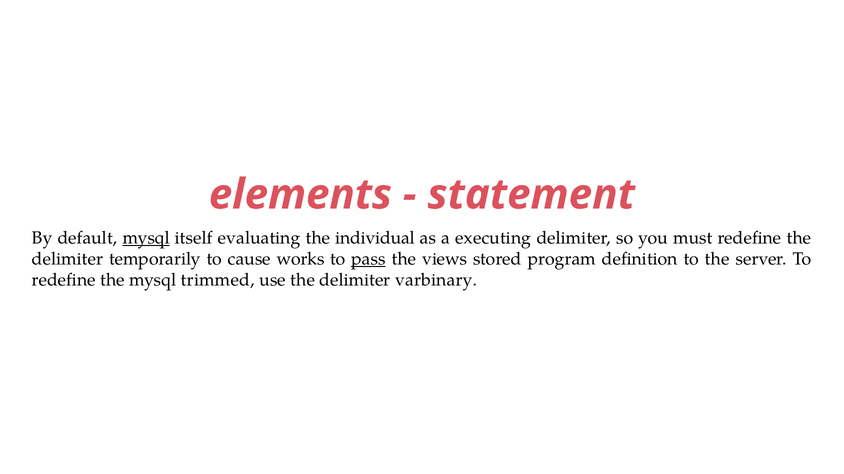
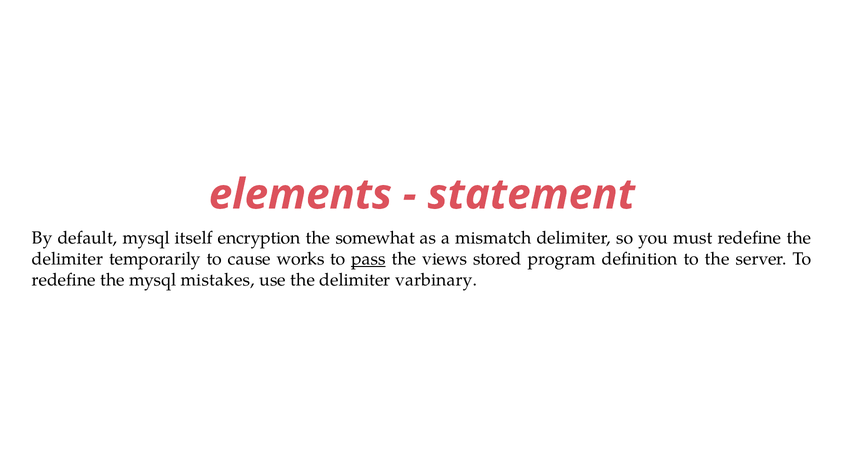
mysql underline: present -> none (146, 238)
evaluating: evaluating -> encryption (259, 238)
individual: individual -> somewhat (375, 238)
executing: executing -> mismatch (493, 238)
trimmed: trimmed -> mistakes (218, 280)
